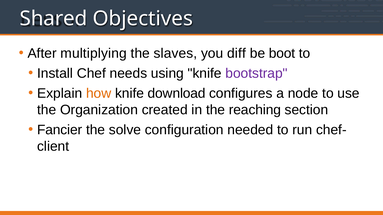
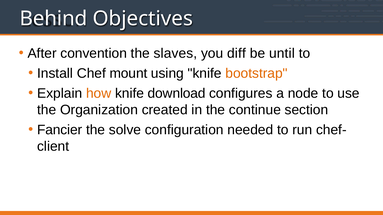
Shared: Shared -> Behind (54, 19)
multiplying: multiplying -> convention (94, 54)
boot: boot -> until (282, 54)
needs: needs -> mount (128, 74)
bootstrap colour: purple -> orange (256, 74)
reaching: reaching -> continue (255, 110)
